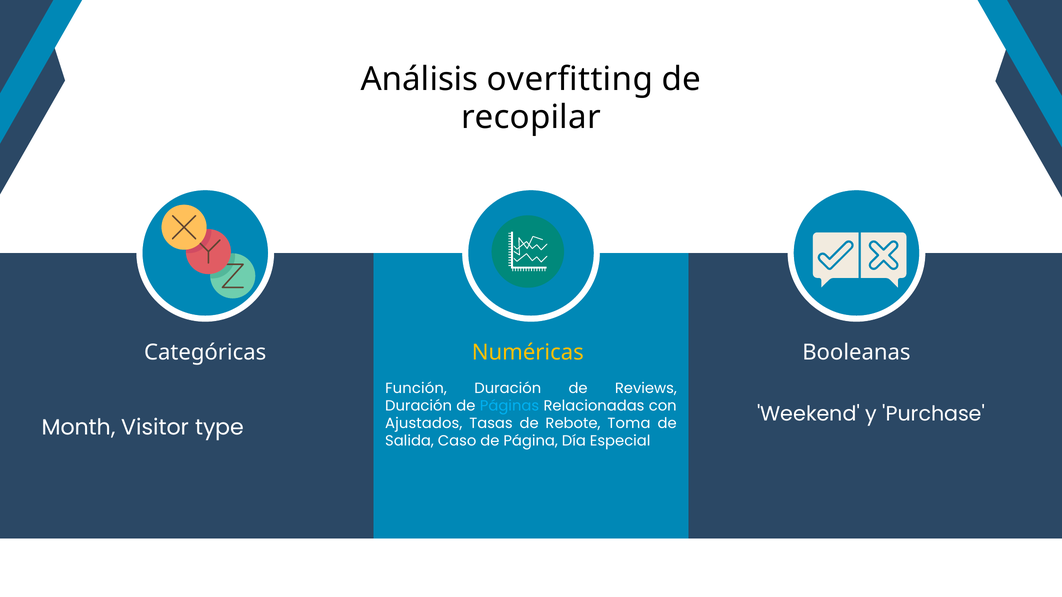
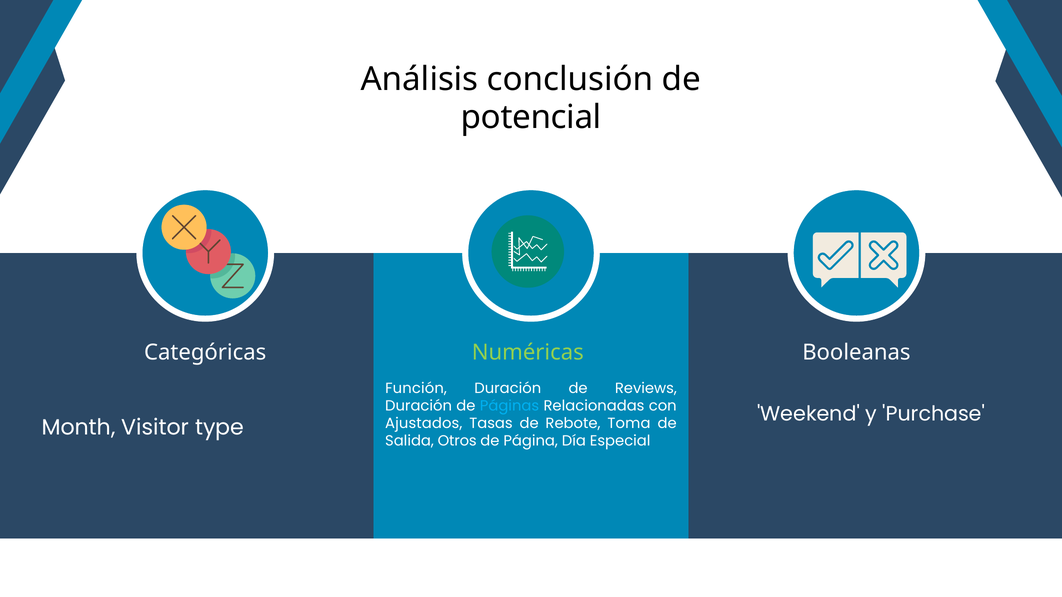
overfitting: overfitting -> conclusión (570, 79)
recopilar: recopilar -> potencial (531, 117)
Numéricas colour: yellow -> light green (528, 353)
Caso: Caso -> Otros (457, 441)
